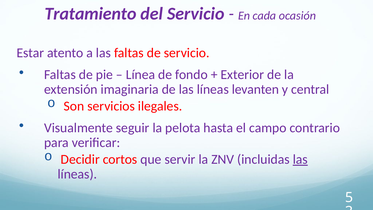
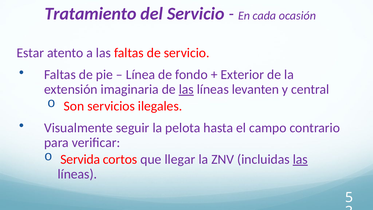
las underline: none -> present (186, 89)
Decidir: Decidir -> Servida (80, 159)
servir: servir -> llegar (180, 159)
